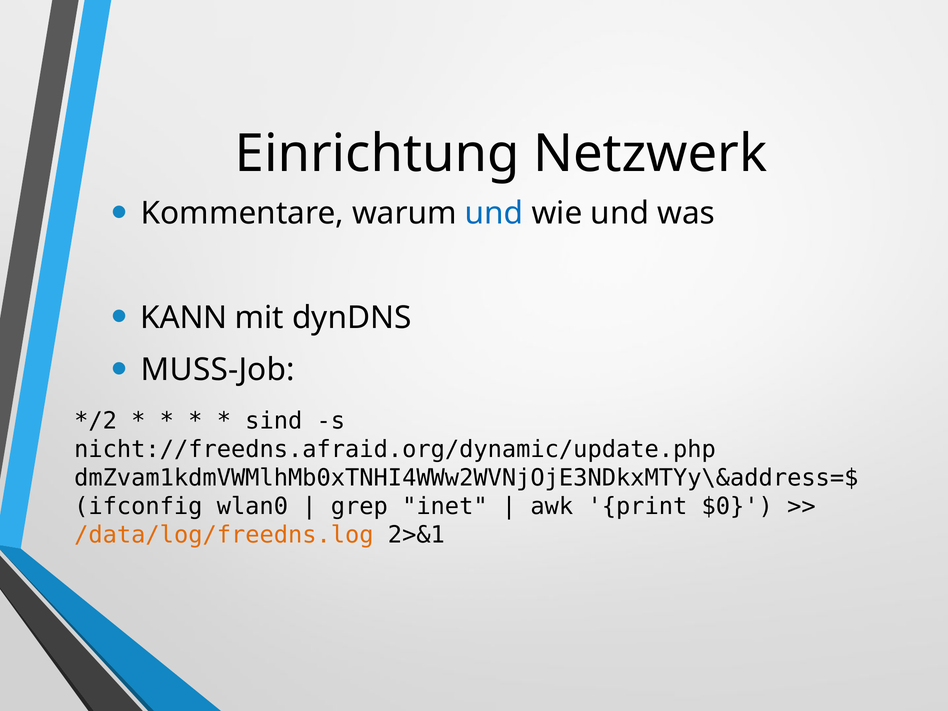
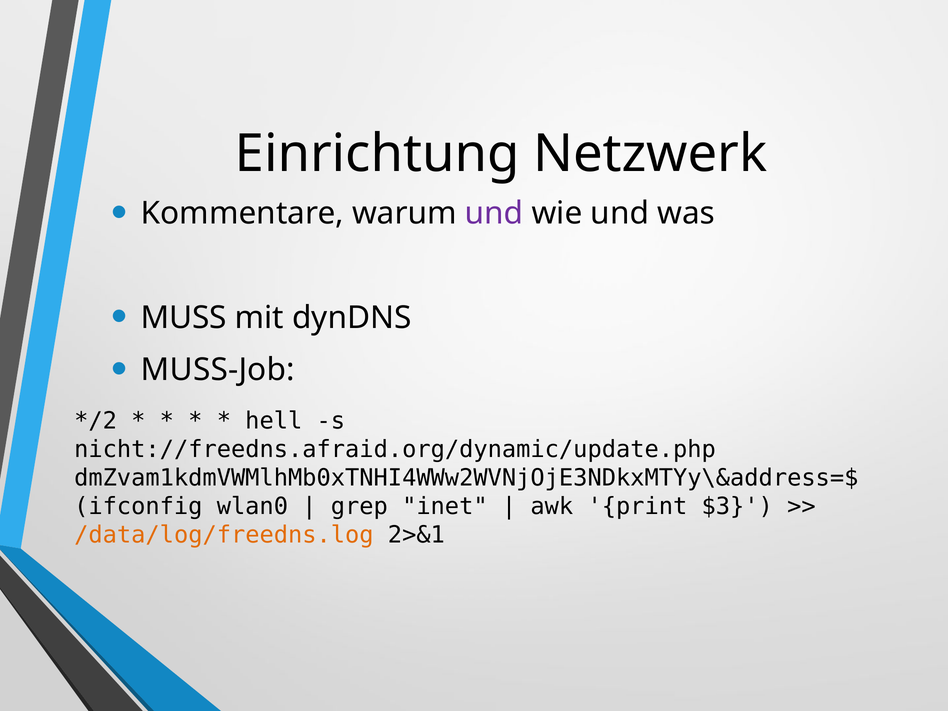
und colour: blue -> purple (494, 214)
KANN: KANN -> MUSS (184, 318)
sind: sind -> hell (274, 421)
$0: $0 -> $3 (737, 506)
